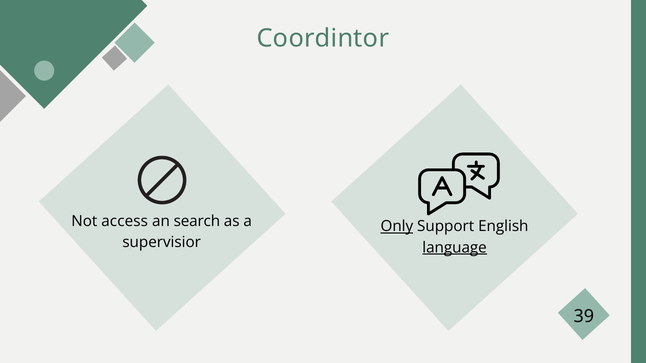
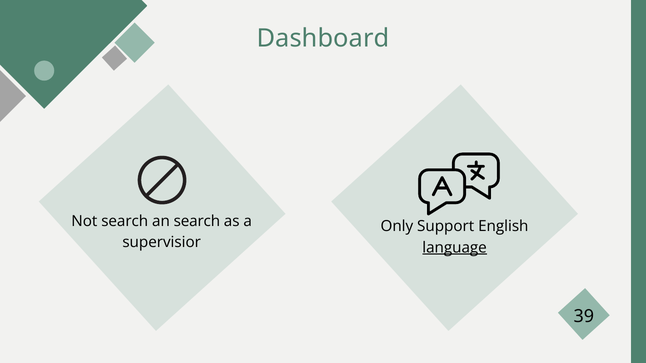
Coordintor: Coordintor -> Dashboard (323, 39)
Not access: access -> search (125, 221)
Only underline: present -> none (397, 227)
